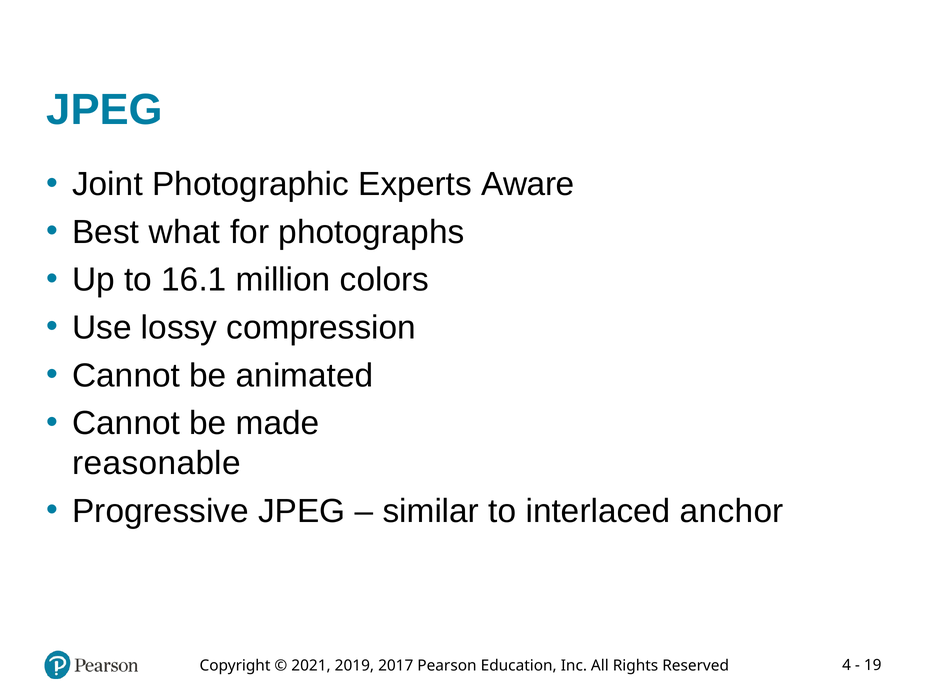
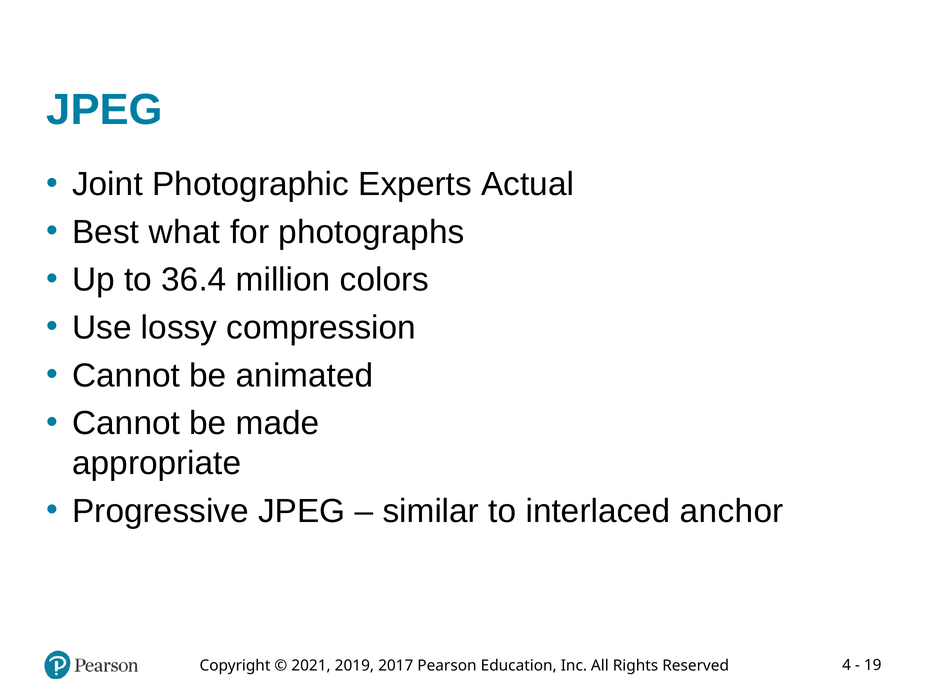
Aware: Aware -> Actual (528, 184)
16.1: 16.1 -> 36.4 (194, 280)
reasonable: reasonable -> appropriate (157, 464)
